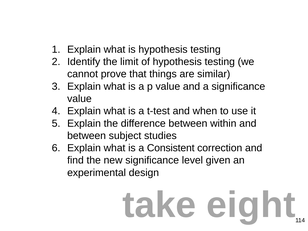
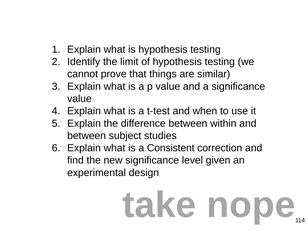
eight: eight -> nope (251, 205)
